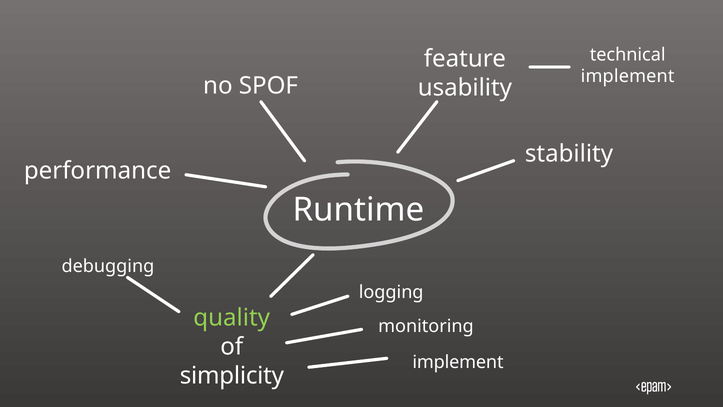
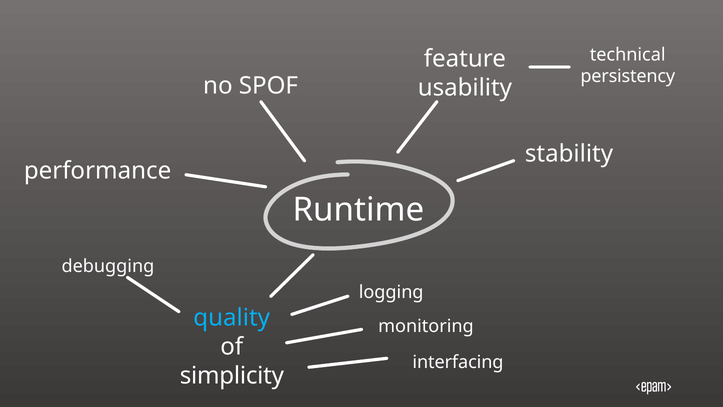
implement: implement -> persistency (628, 76)
quality colour: light green -> light blue (232, 317)
implement: implement -> interfacing (458, 362)
